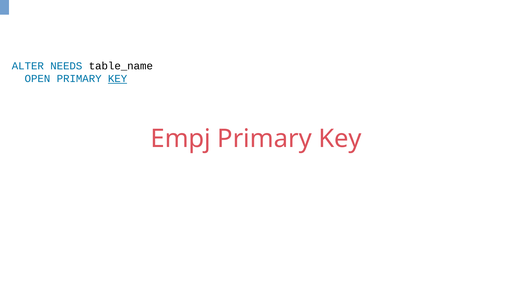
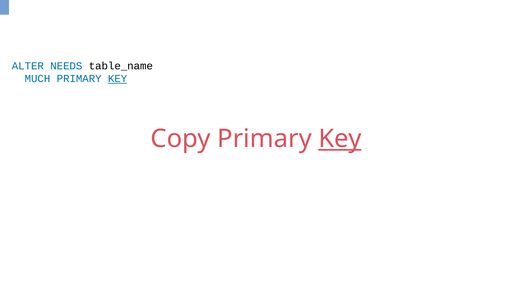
OPEN: OPEN -> MUCH (37, 79)
Empj: Empj -> Copy (181, 139)
Key underline: none -> present (340, 139)
